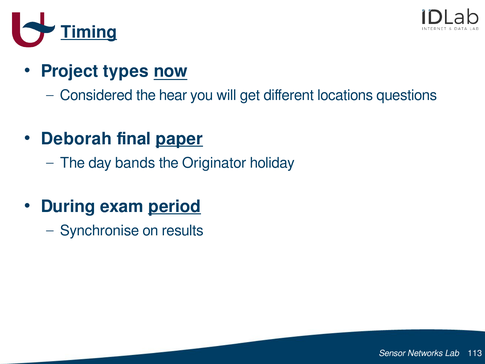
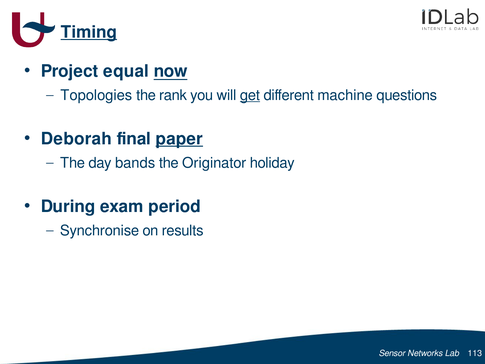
types: types -> equal (126, 71)
Considered: Considered -> Topologies (96, 95)
hear: hear -> rank (173, 95)
get underline: none -> present (250, 95)
locations: locations -> machine (345, 95)
period underline: present -> none (175, 206)
